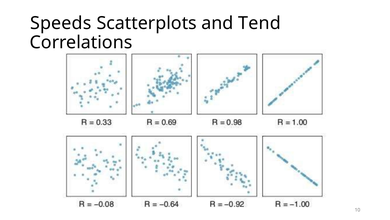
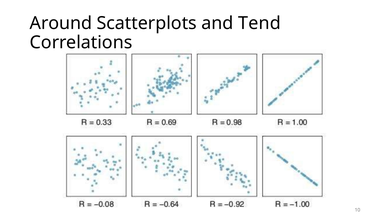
Speeds: Speeds -> Around (61, 23)
